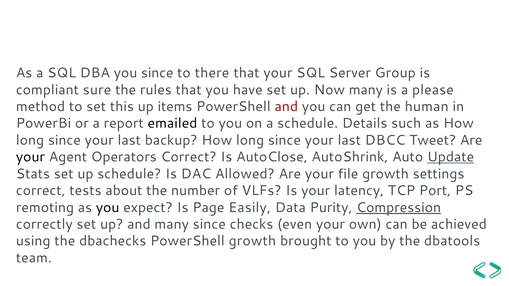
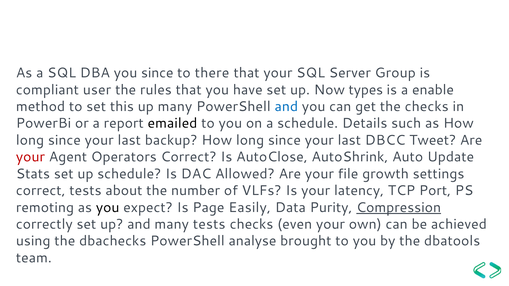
sure: sure -> user (97, 90)
Now many: many -> types (366, 90)
please: please -> enable (433, 90)
up items: items -> many (175, 107)
and colour: red -> blue (286, 107)
the human: human -> checks (427, 107)
your colour: black -> red (30, 157)
Update underline: present -> none (451, 157)
many since: since -> tests (209, 224)
PowerShell growth: growth -> analyse (252, 241)
